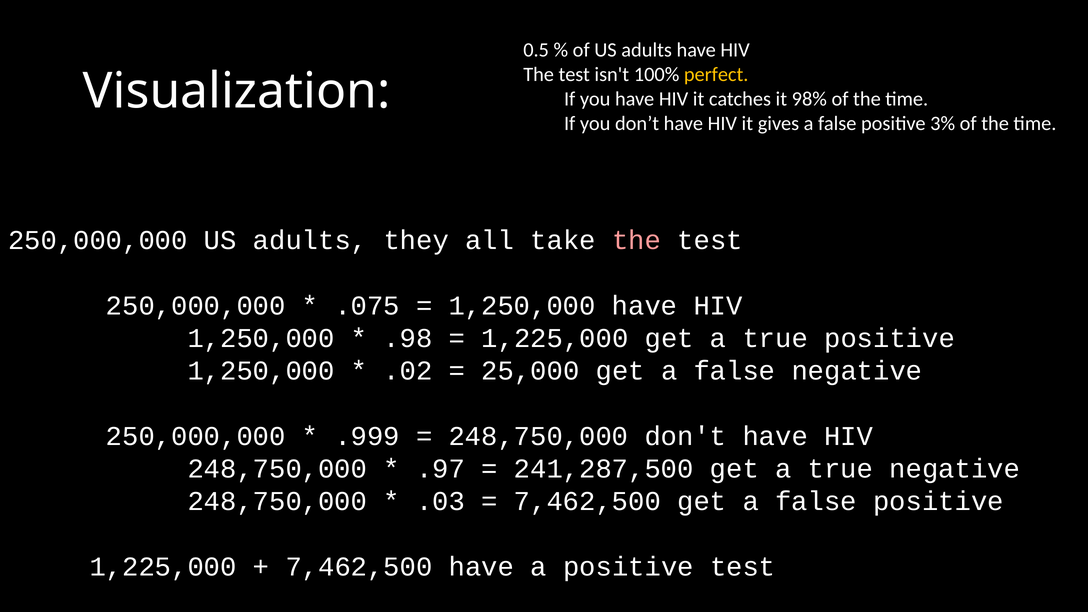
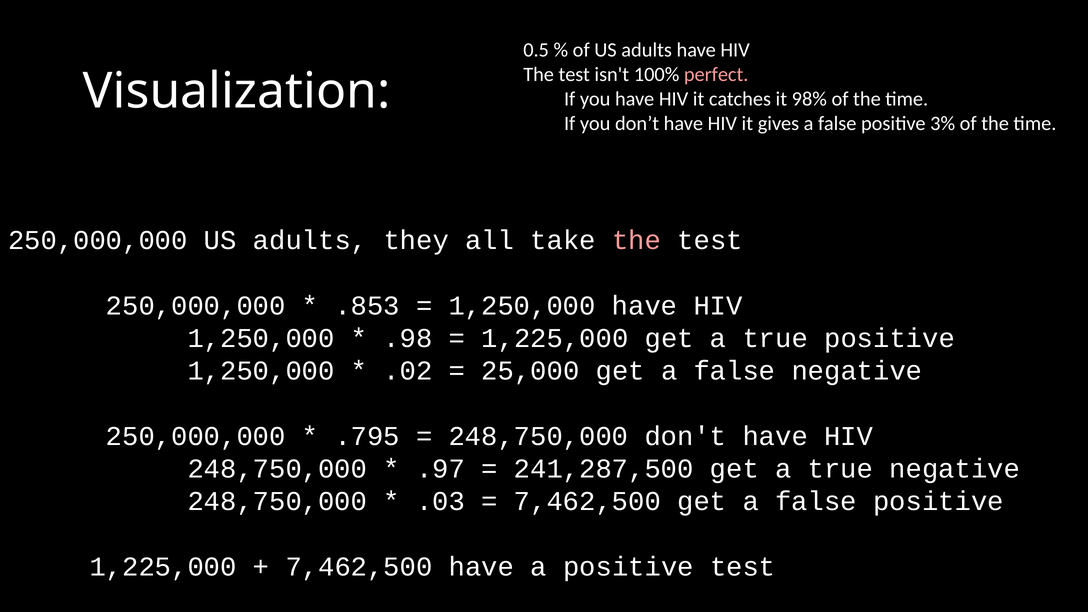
perfect colour: yellow -> pink (716, 75)
.075: .075 -> .853 (367, 306)
.999: .999 -> .795 (367, 436)
